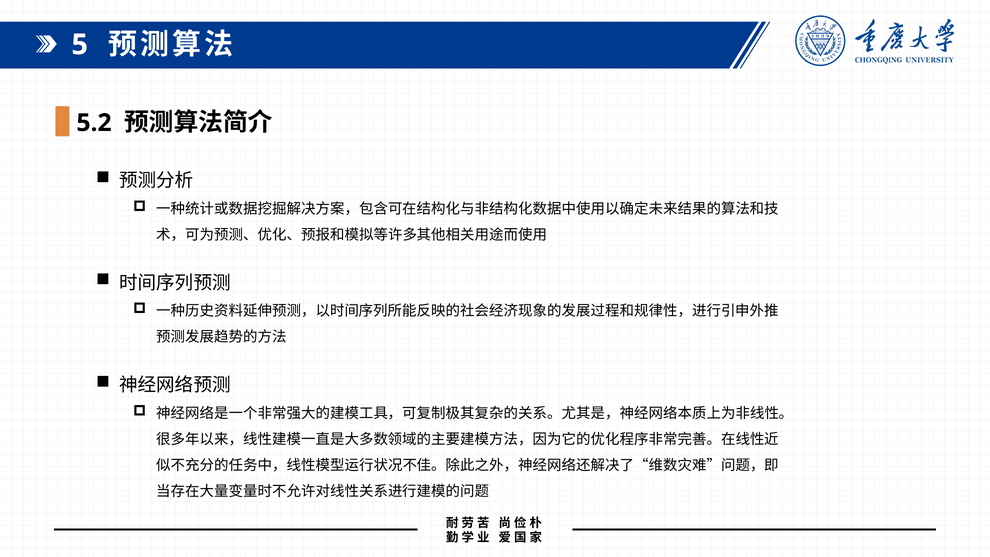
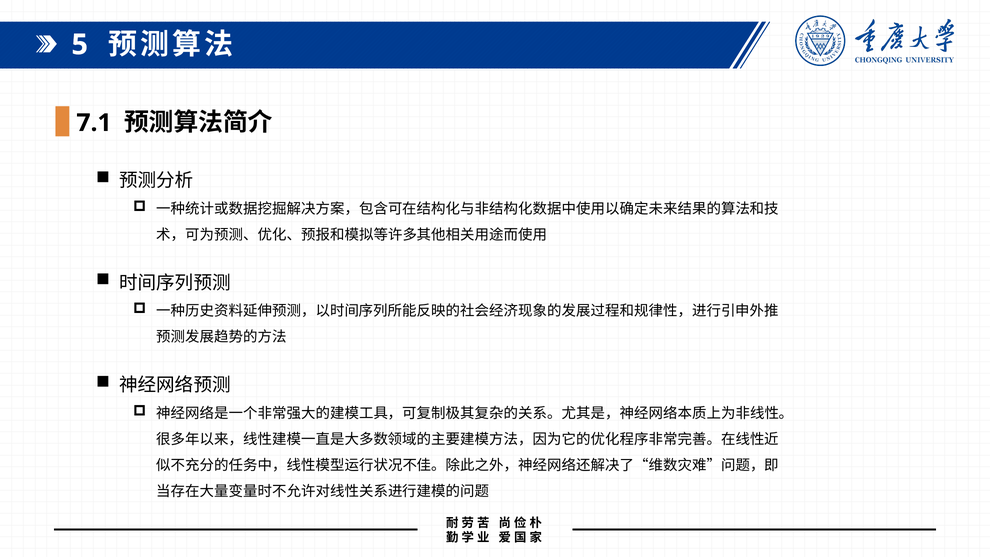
5.2: 5.2 -> 7.1 (94, 123)
